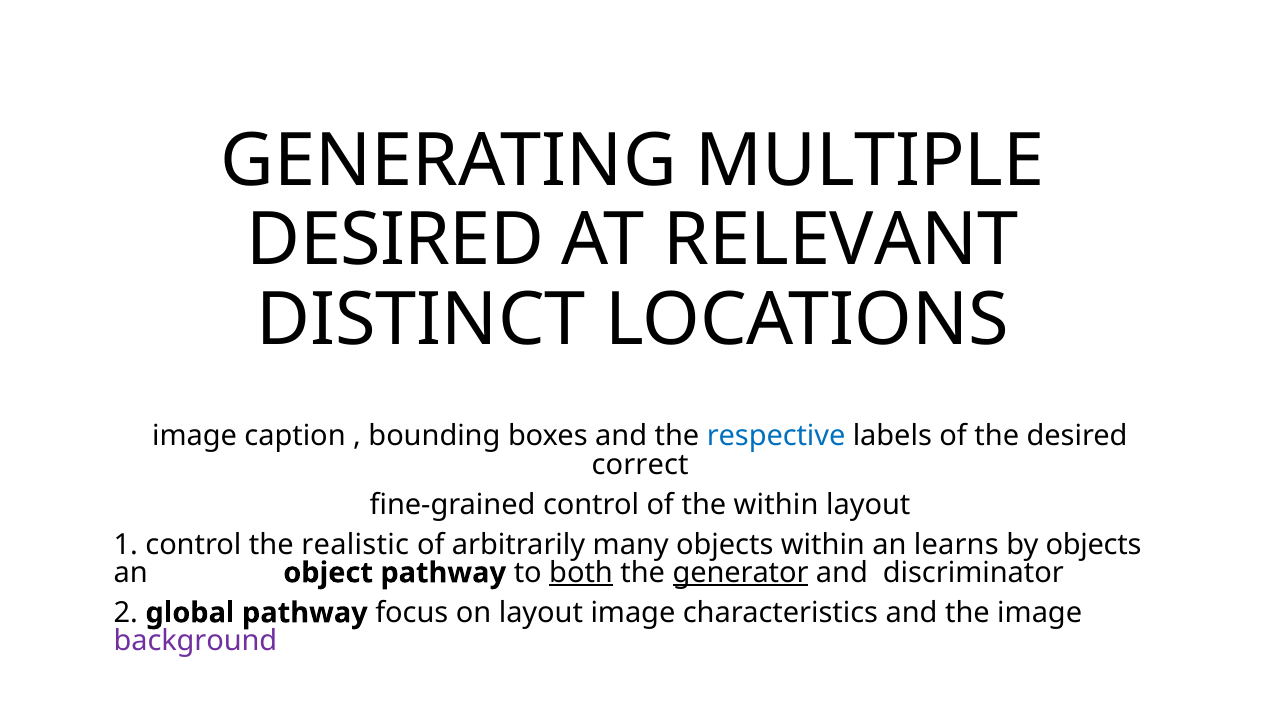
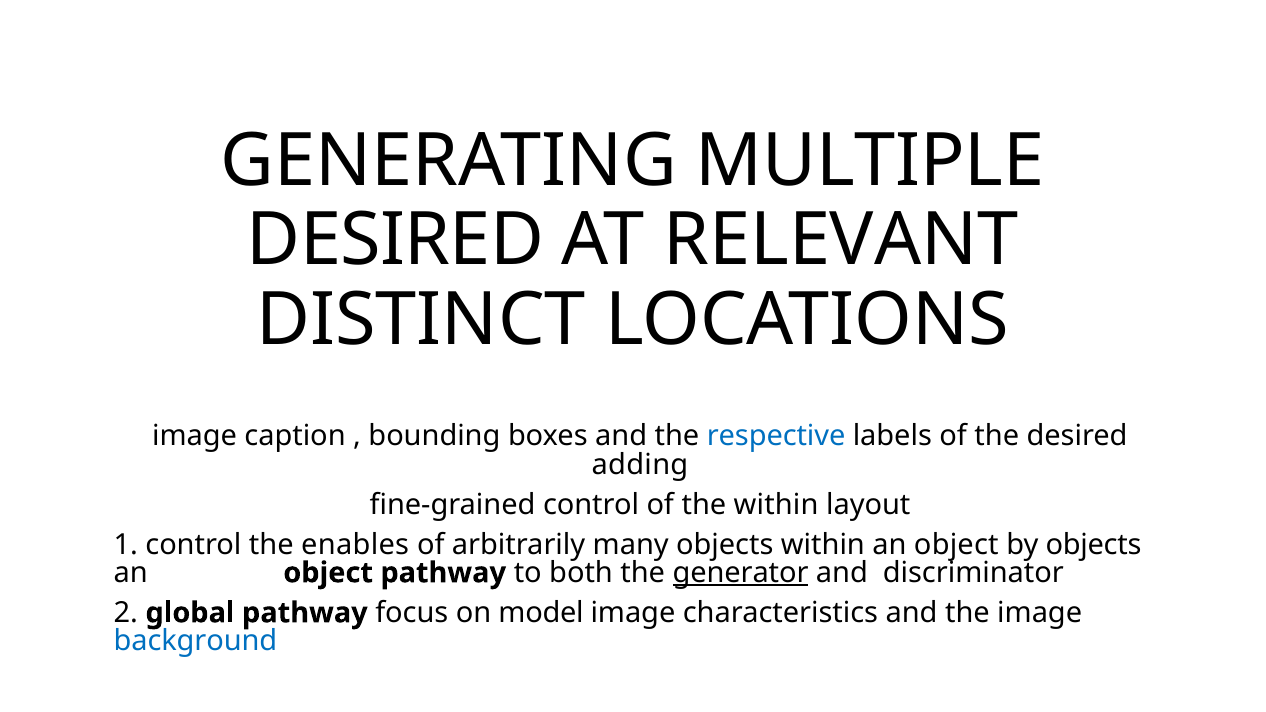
correct: correct -> adding (640, 465)
realistic: realistic -> enables (355, 545)
within an learns: learns -> object (956, 545)
both underline: present -> none (581, 573)
on layout: layout -> model (541, 613)
background colour: purple -> blue (195, 641)
